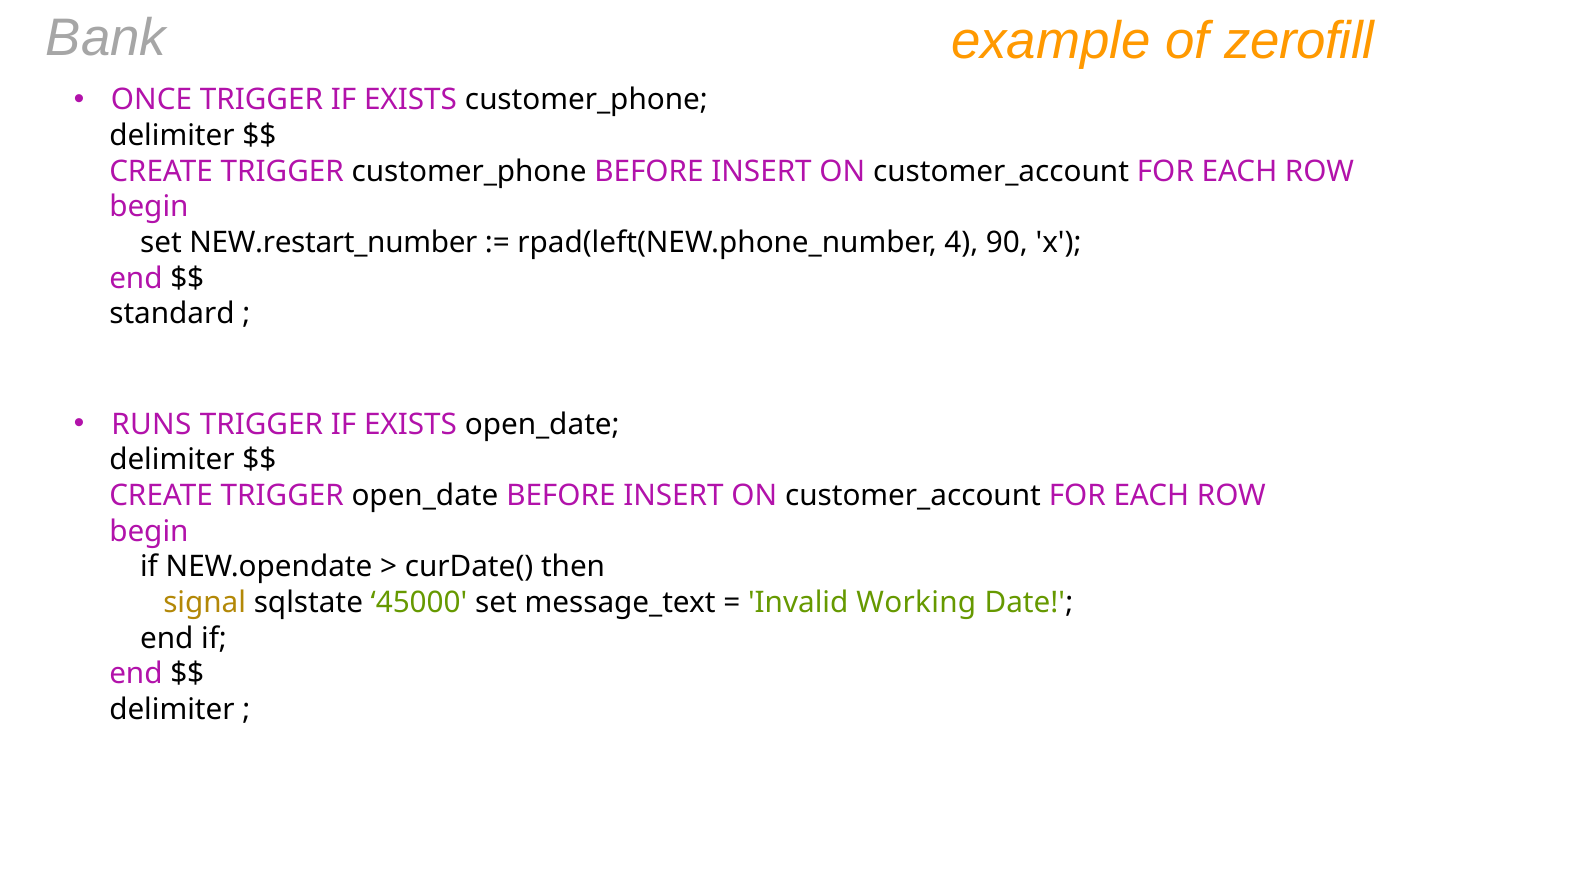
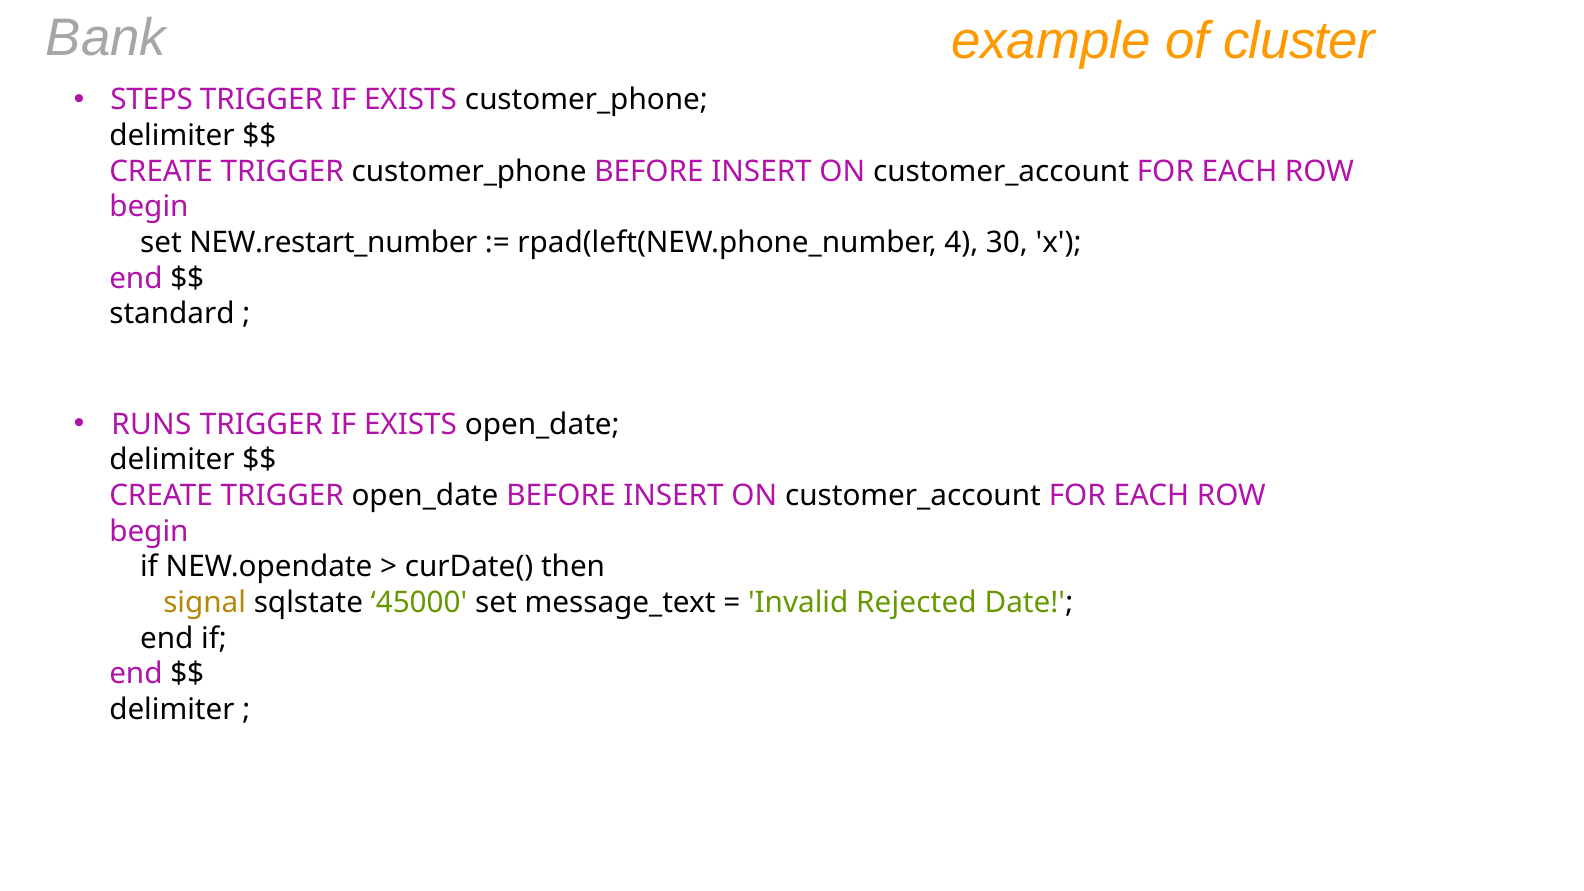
zerofill: zerofill -> cluster (1299, 41)
ONCE: ONCE -> STEPS (152, 100)
90: 90 -> 30 (1007, 243)
Working: Working -> Rejected (916, 603)
